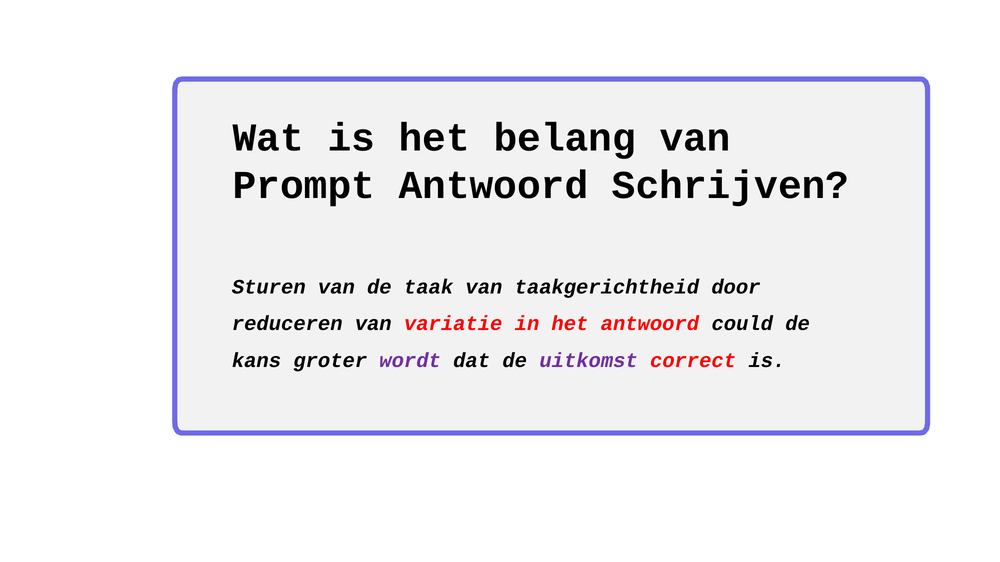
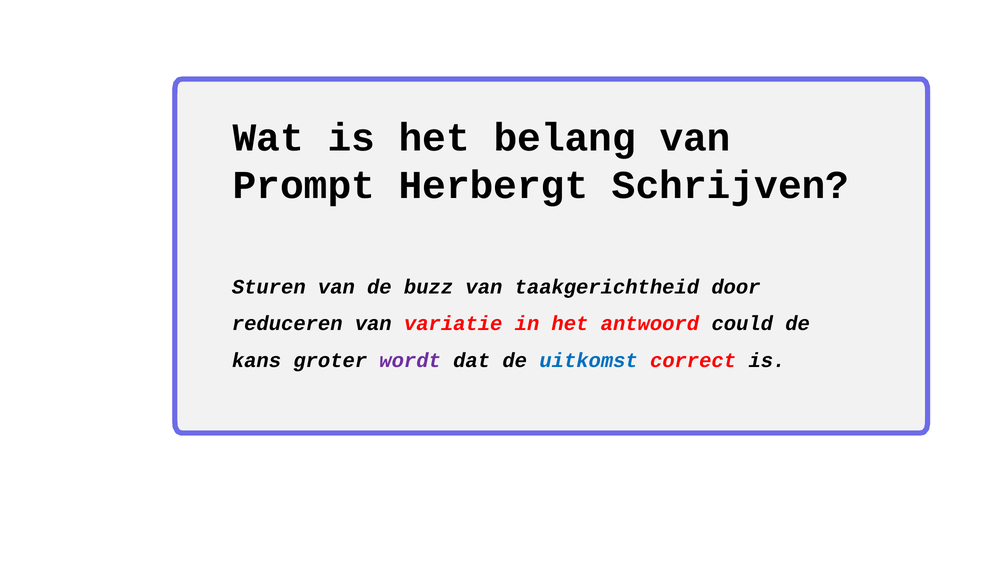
Prompt Antwoord: Antwoord -> Herbergt (493, 185)
taak: taak -> buzz (429, 287)
uitkomst colour: purple -> blue (589, 361)
